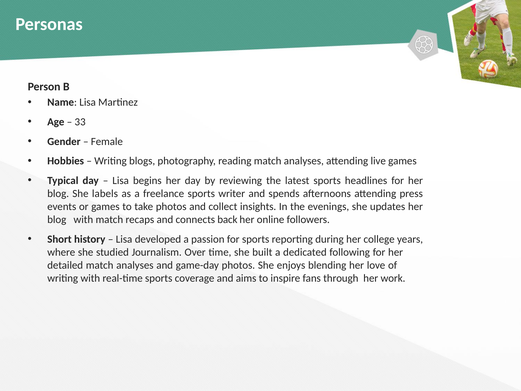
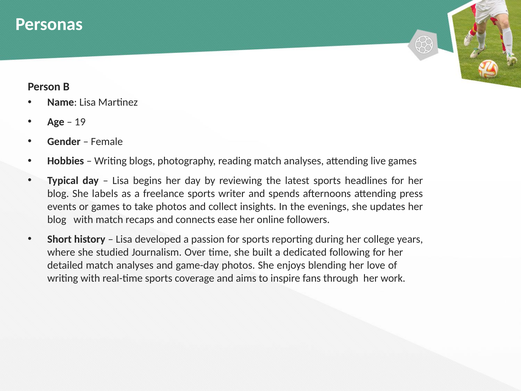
33: 33 -> 19 (80, 122)
back: back -> ease (227, 220)
